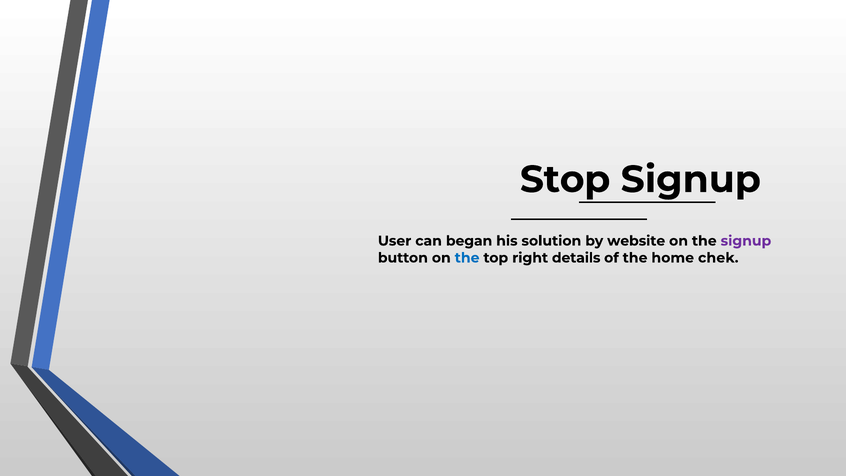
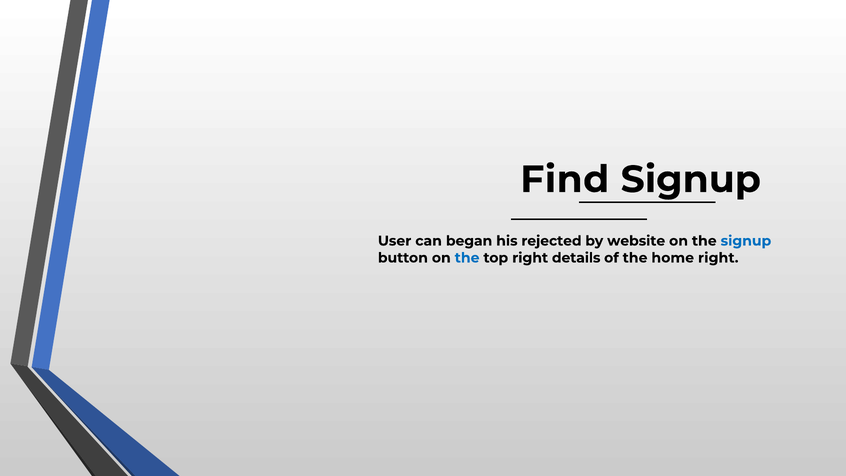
Stop: Stop -> Find (565, 179)
solution: solution -> rejected (551, 241)
signup colour: purple -> blue (746, 241)
home chek: chek -> right (718, 258)
